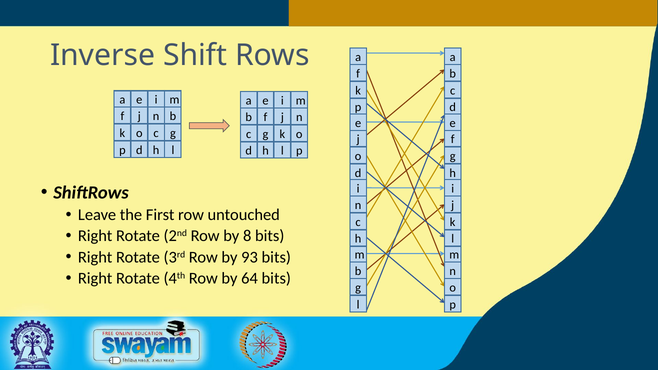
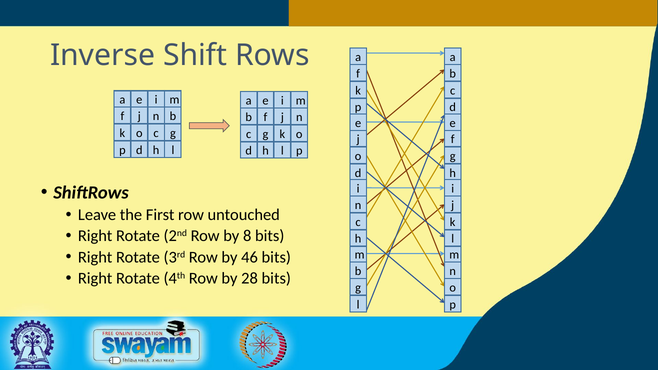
93: 93 -> 46 (250, 257)
64: 64 -> 28 (250, 278)
